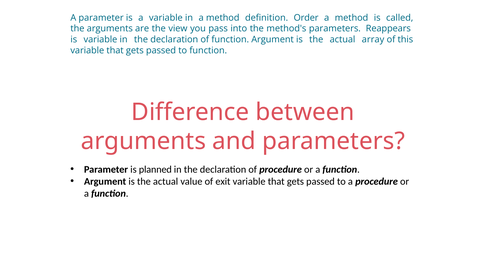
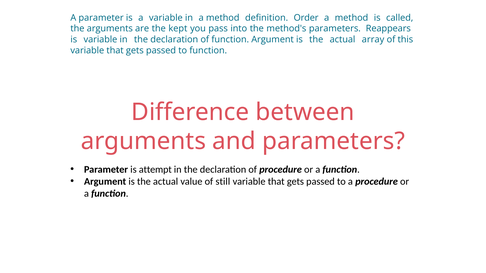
view: view -> kept (178, 29)
planned: planned -> attempt (155, 170)
exit: exit -> still (223, 182)
